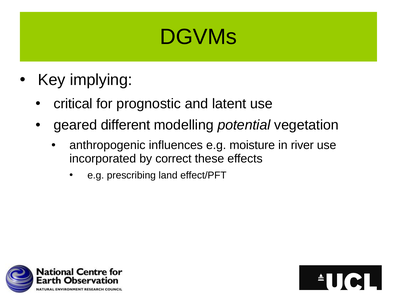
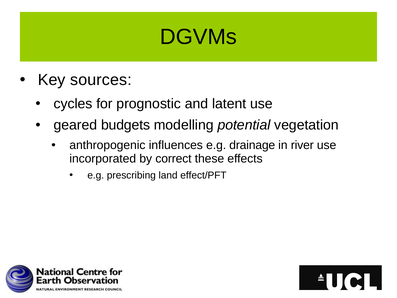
implying: implying -> sources (101, 80)
critical: critical -> cycles (73, 104)
different: different -> budgets (126, 125)
moisture: moisture -> drainage (252, 145)
